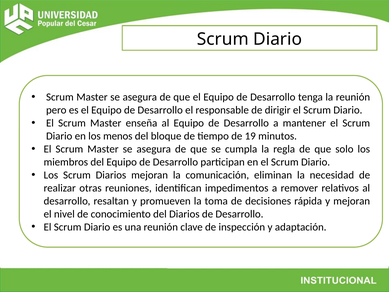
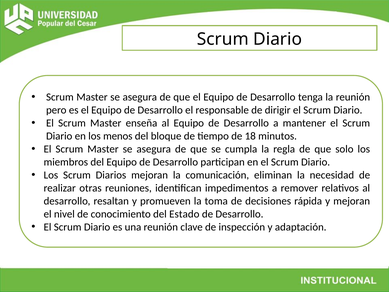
19: 19 -> 18 (250, 136)
del Diarios: Diarios -> Estado (184, 214)
